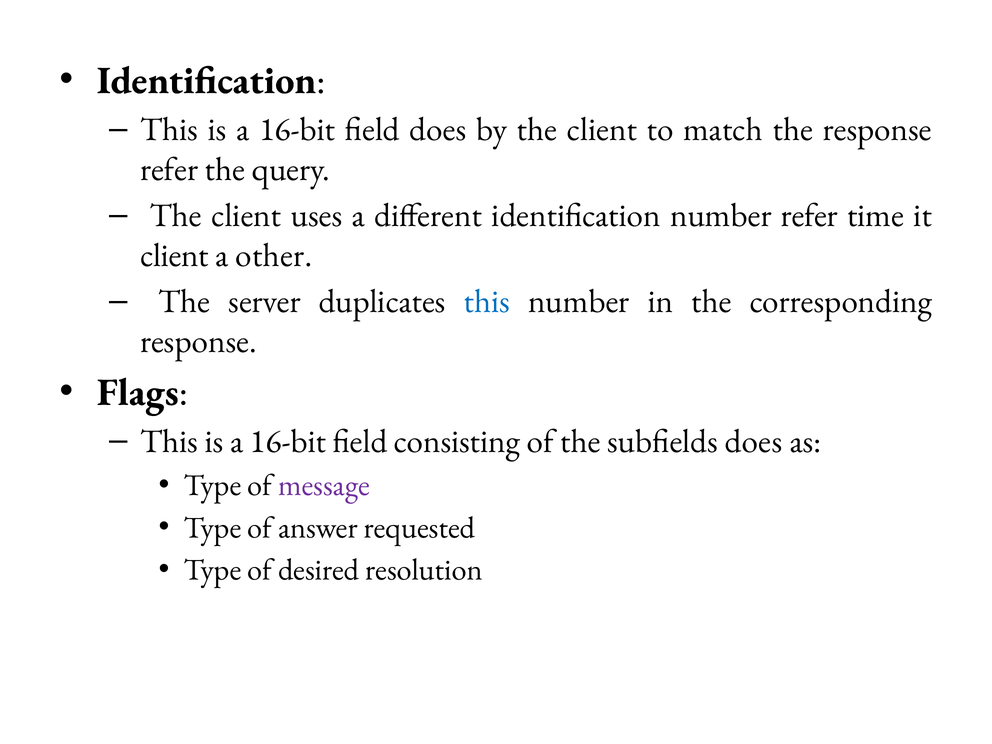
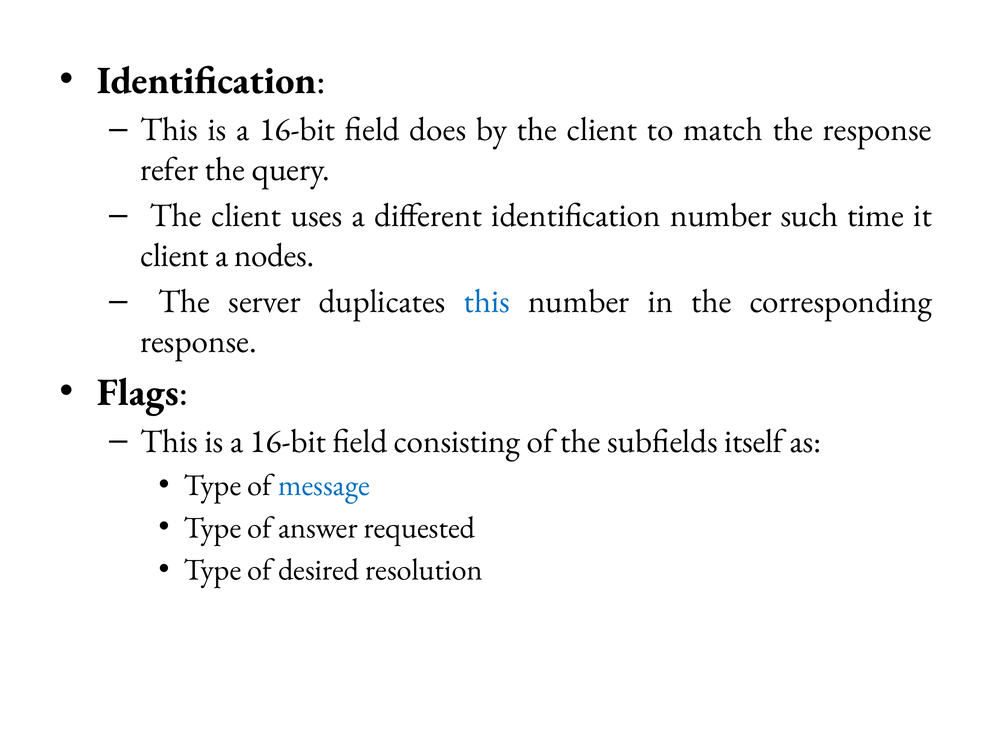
number refer: refer -> such (809, 215)
other: other -> nodes (274, 255)
subfields does: does -> itself (754, 441)
message colour: purple -> blue (324, 485)
